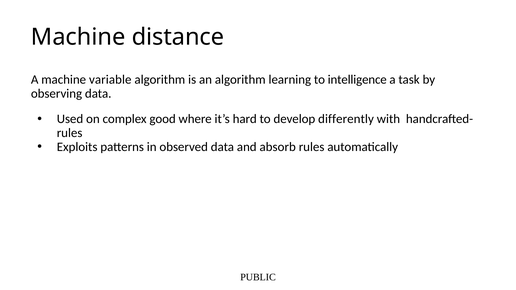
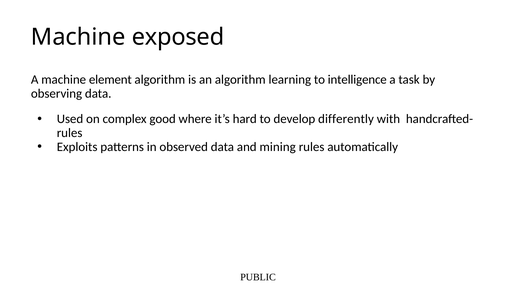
distance: distance -> exposed (178, 37)
variable: variable -> element (110, 80)
absorb: absorb -> mining (278, 147)
